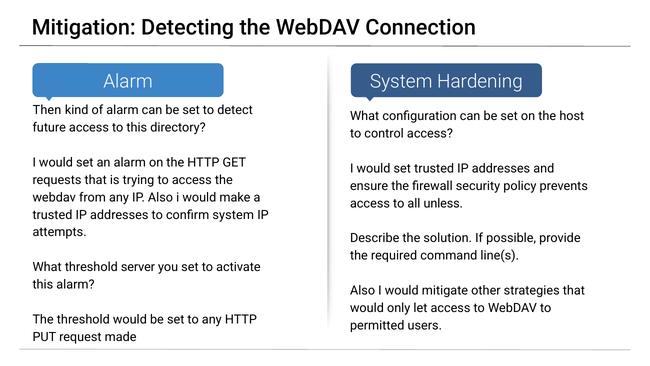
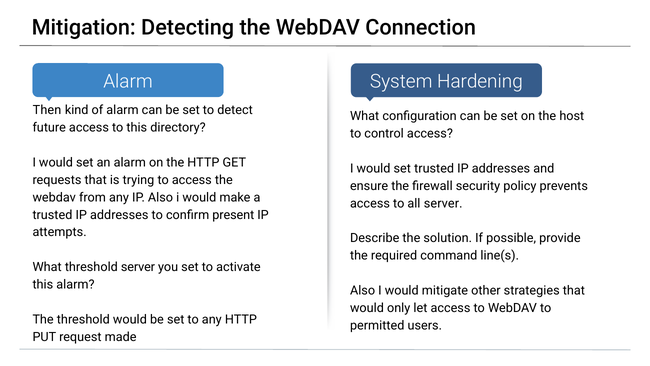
all unless: unless -> server (443, 203)
confirm system: system -> present (233, 215)
